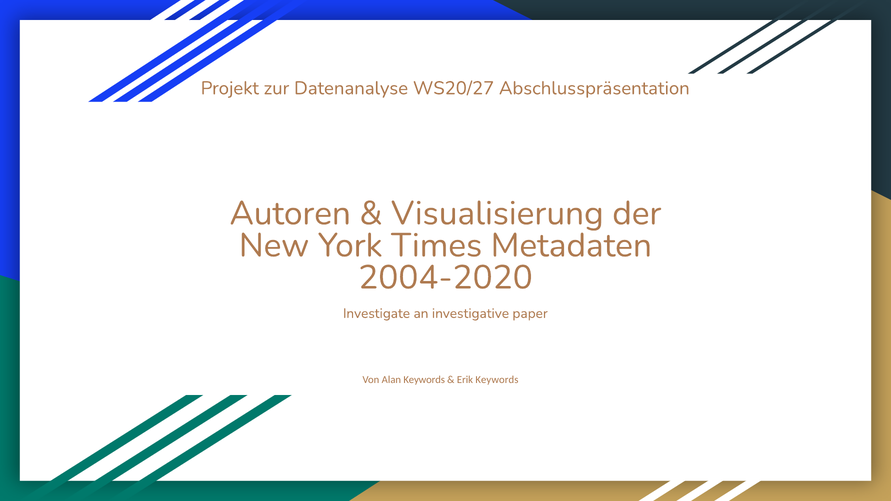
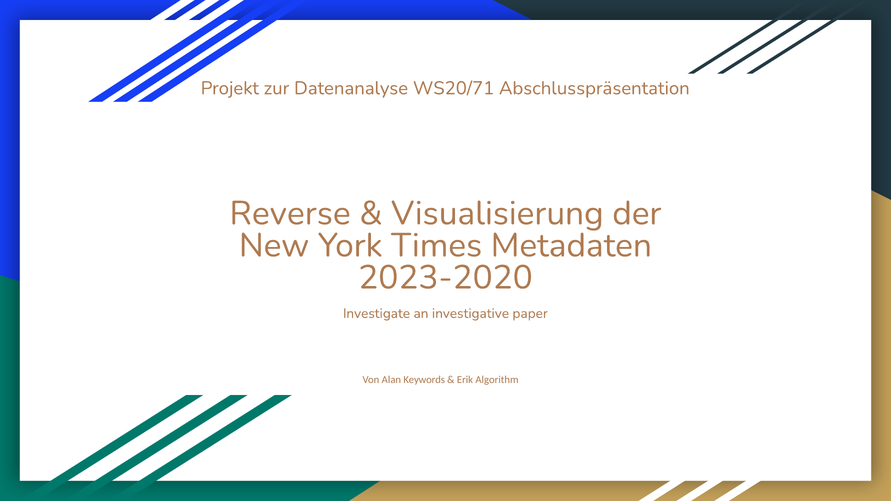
WS20/27: WS20/27 -> WS20/71 (454, 88)
Autoren: Autoren -> Reverse (290, 213)
2004-2020: 2004-2020 -> 2023-2020 (446, 278)
Erik Keywords: Keywords -> Algorithm (497, 380)
